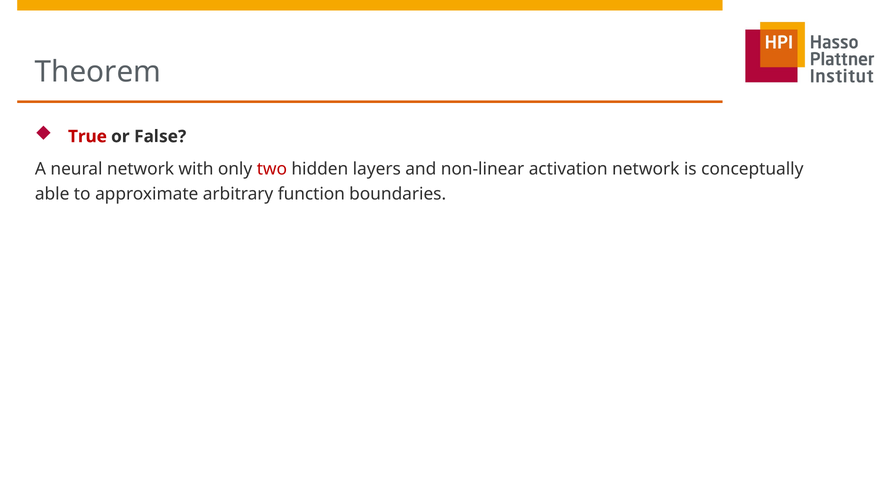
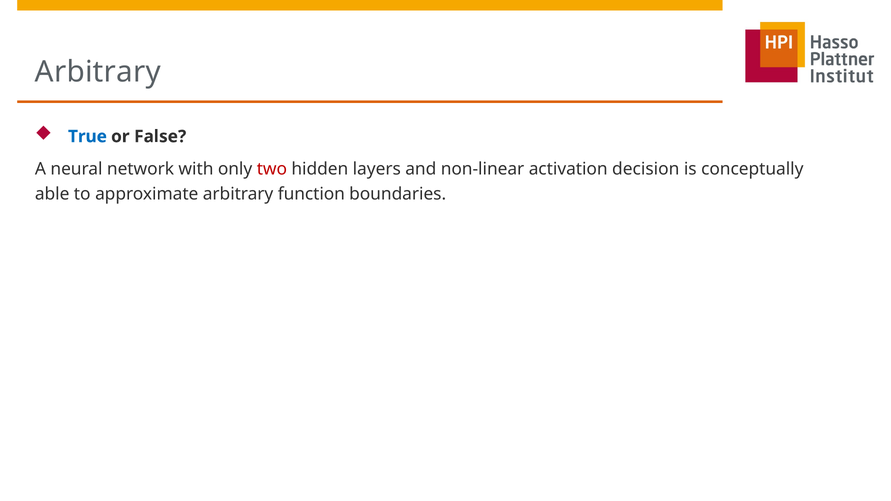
Theorem: Theorem -> Arbitrary (98, 72)
True colour: red -> blue (87, 137)
activation network: network -> decision (646, 169)
